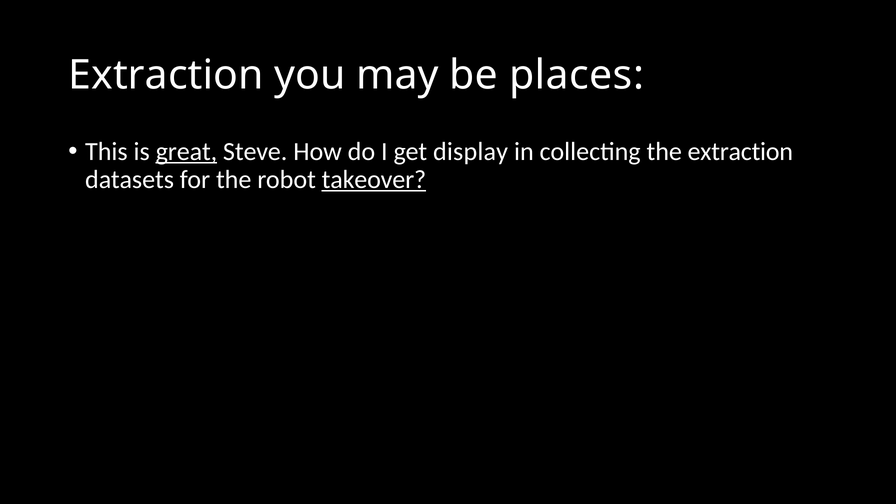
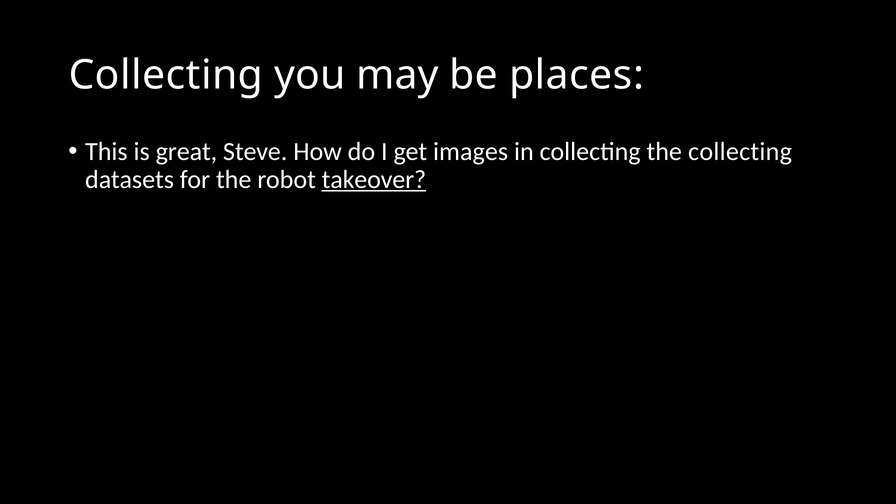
Extraction: Extraction -> Collecting (166, 75)
great underline: present -> none (186, 151)
display: display -> images (471, 151)
the extraction: extraction -> collecting (740, 151)
